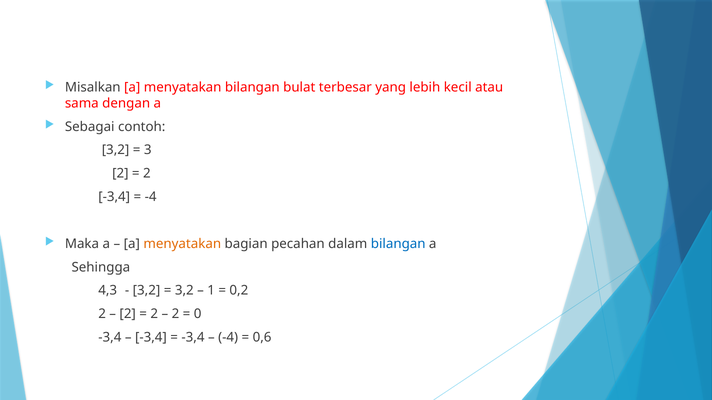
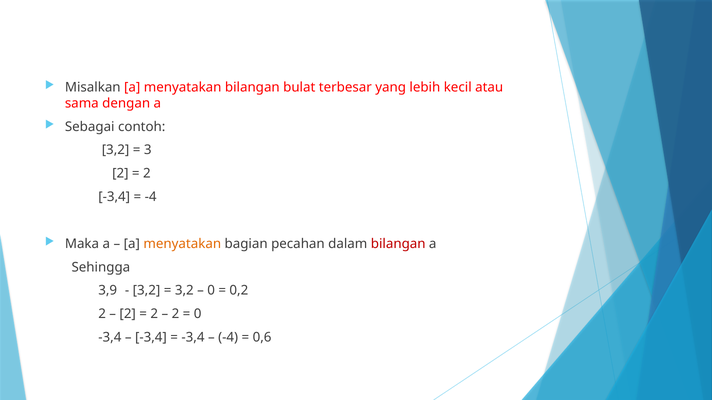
bilangan colour: blue -> red (398, 244)
4,3: 4,3 -> 3,9 (108, 291)
1: 1 -> 0 (211, 291)
